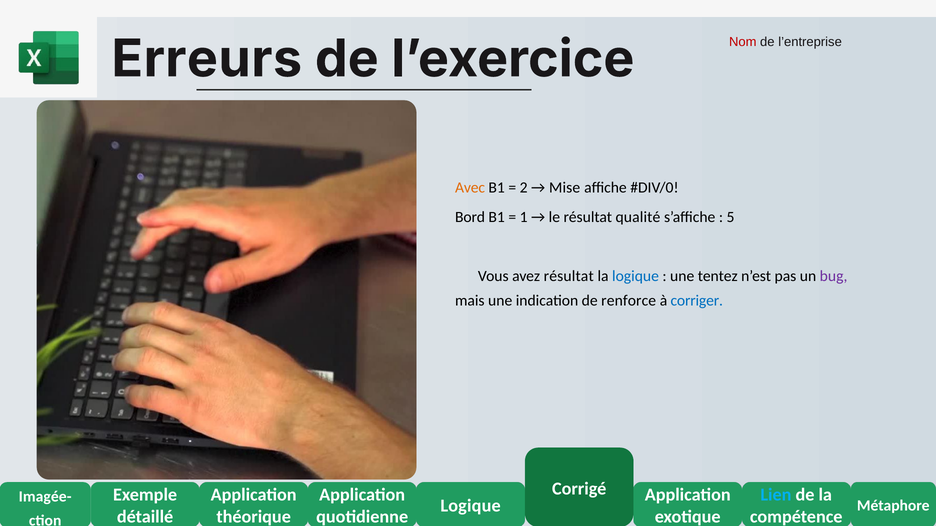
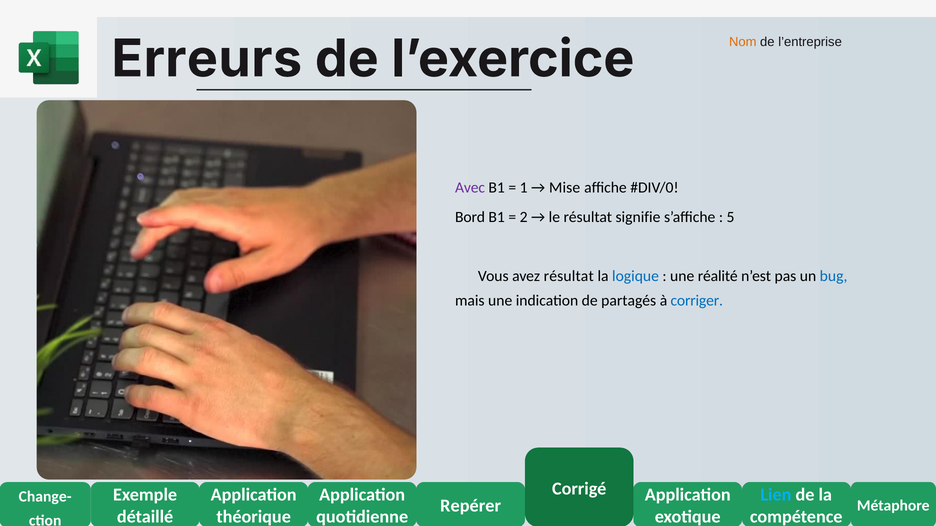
Nom colour: red -> orange (743, 42)
Avec colour: orange -> purple (470, 188)
2: 2 -> 1 (524, 188)
1: 1 -> 2 (524, 218)
qualité: qualité -> signifie (638, 218)
tentez: tentez -> réalité (718, 277)
bug colour: purple -> blue (834, 277)
renforce: renforce -> partagés (629, 301)
Imagée-: Imagée- -> Change- (45, 497)
Logique: Logique -> Repérer (471, 506)
